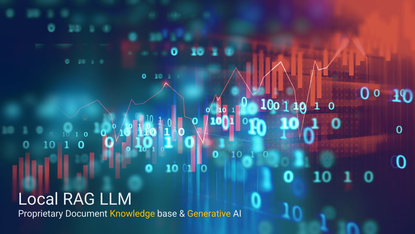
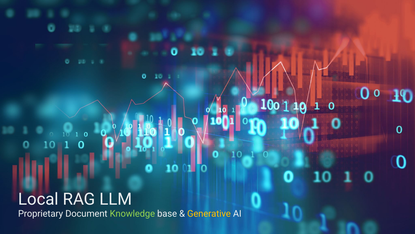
Knowledge colour: yellow -> light green (132, 213)
